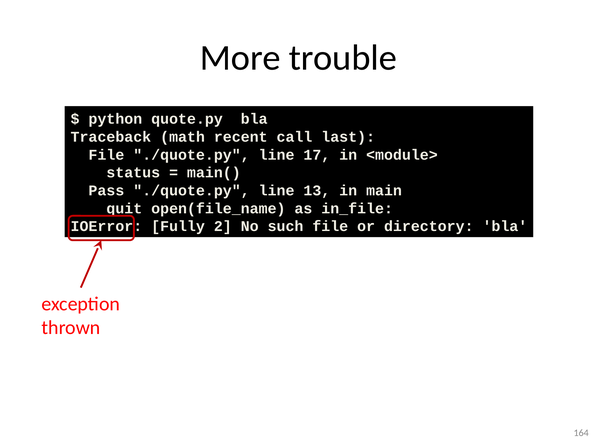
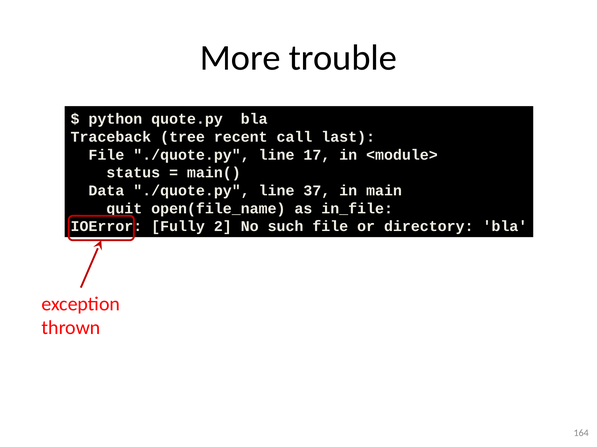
math: math -> tree (183, 137)
Pass: Pass -> Data (106, 191)
13: 13 -> 37 (317, 191)
